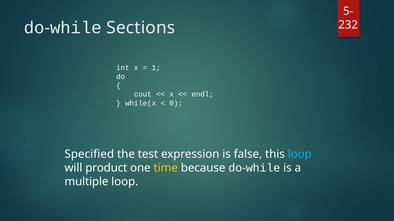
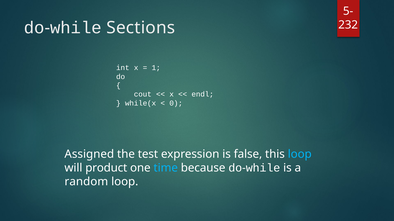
Specified: Specified -> Assigned (89, 154)
time colour: yellow -> light blue (166, 168)
multiple: multiple -> random (86, 182)
